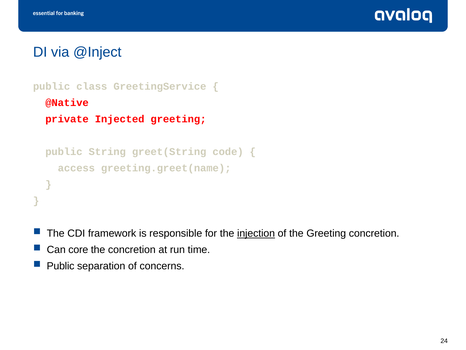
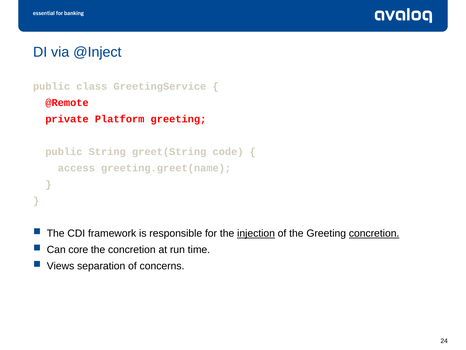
@Native: @Native -> @Remote (67, 103)
Injected: Injected -> Platform (120, 119)
concretion underline: none -> present (374, 233)
Public: Public -> Views (61, 266)
